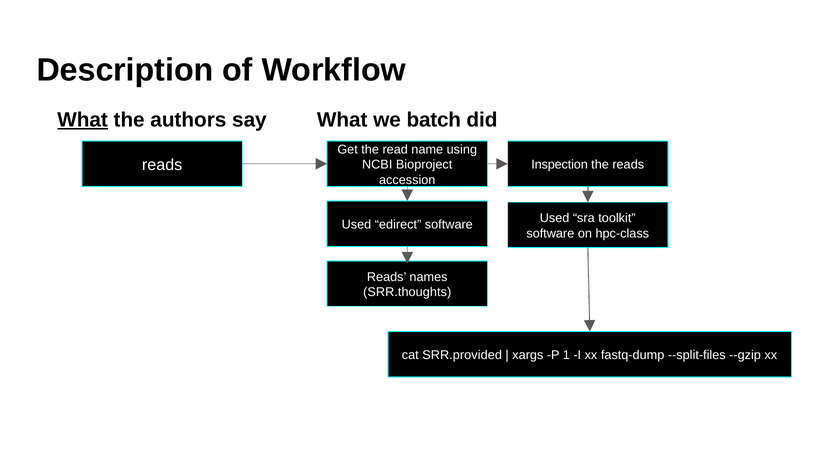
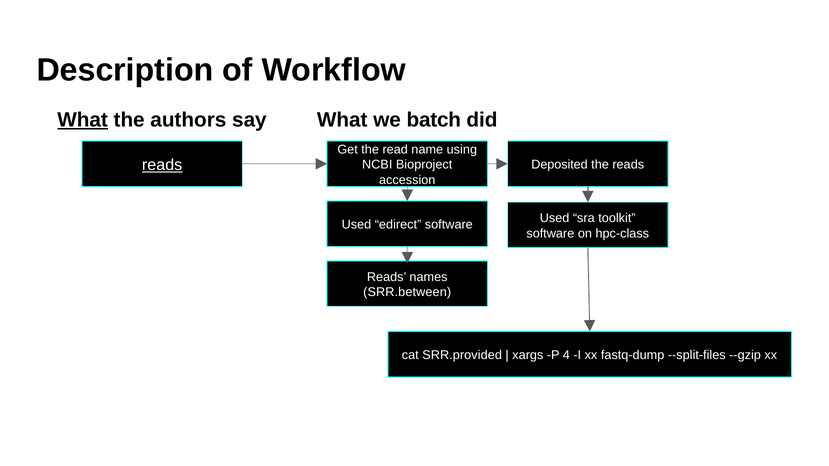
reads underline: none -> present (162, 165)
Inspection: Inspection -> Deposited (560, 165)
SRR.thoughts: SRR.thoughts -> SRR.between (407, 292)
1: 1 -> 4 (566, 355)
